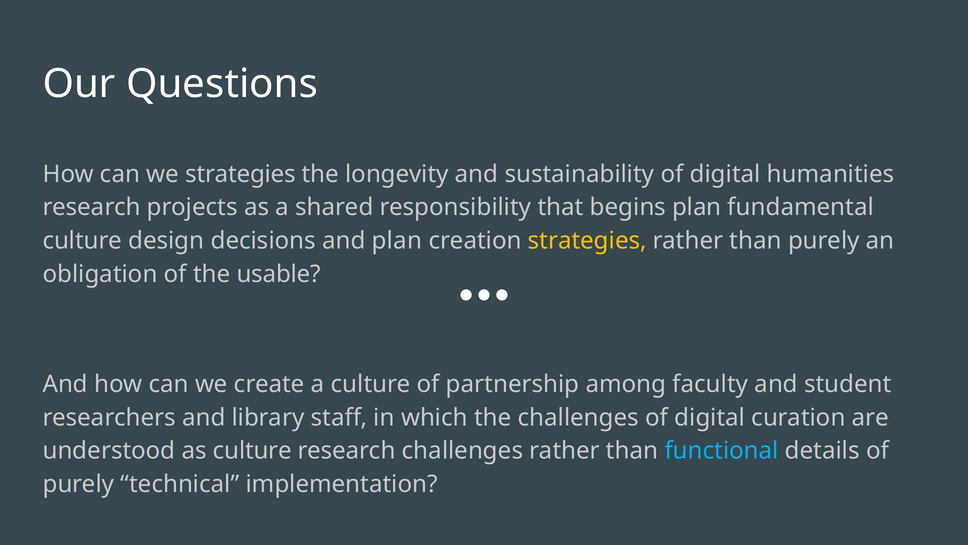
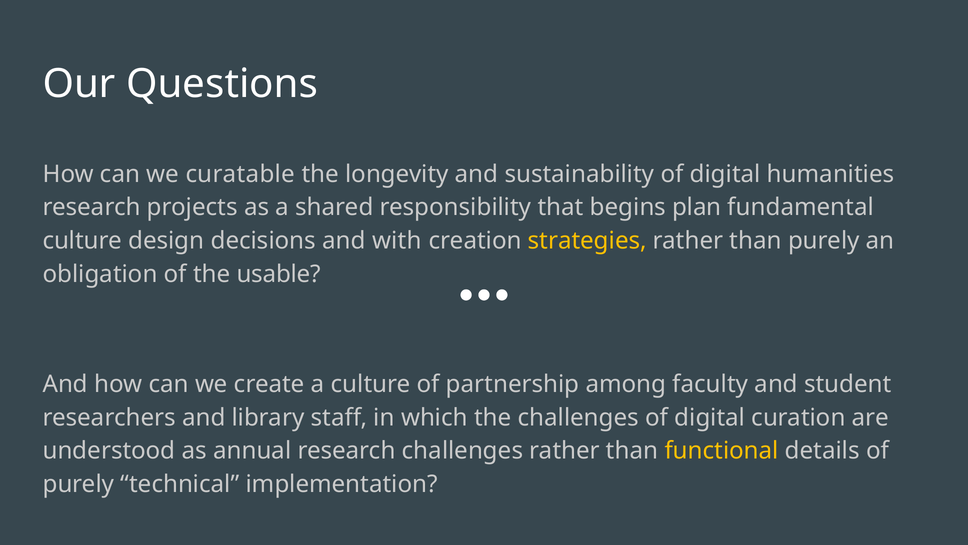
we strategies: strategies -> curatable (240, 174)
and plan: plan -> with (397, 241)
as culture: culture -> annual (252, 451)
functional colour: light blue -> yellow (722, 451)
